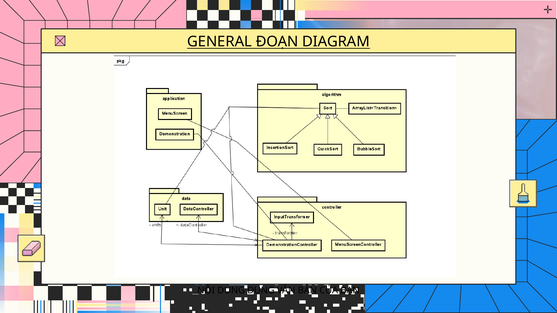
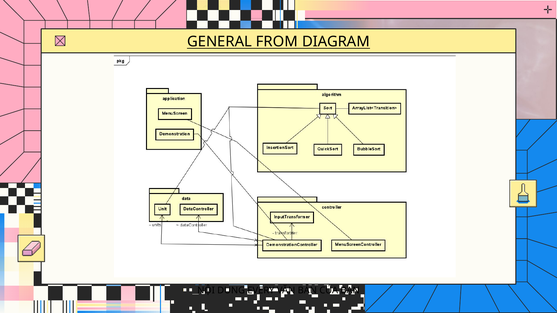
ĐOẠN: ĐOẠN -> FROM (277, 42)
DUNG DUNG: DUNG -> EVERY (261, 291)
